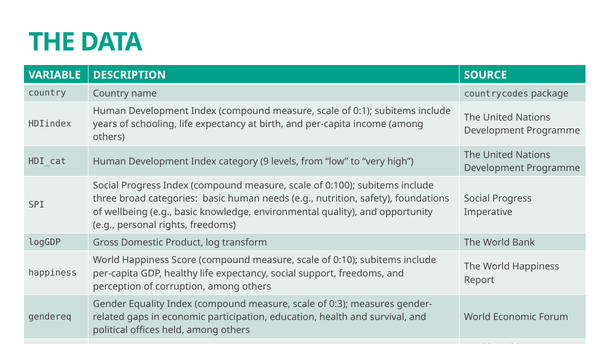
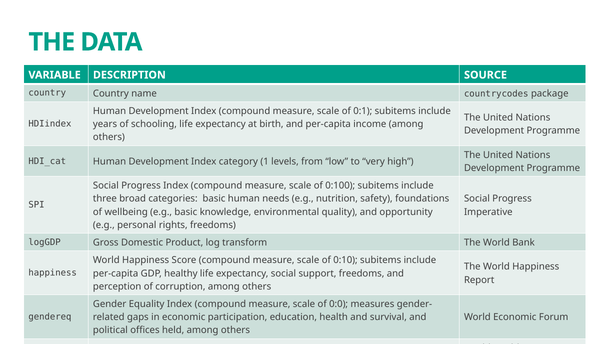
9: 9 -> 1 (265, 161)
0:3: 0:3 -> 0:0 (339, 304)
